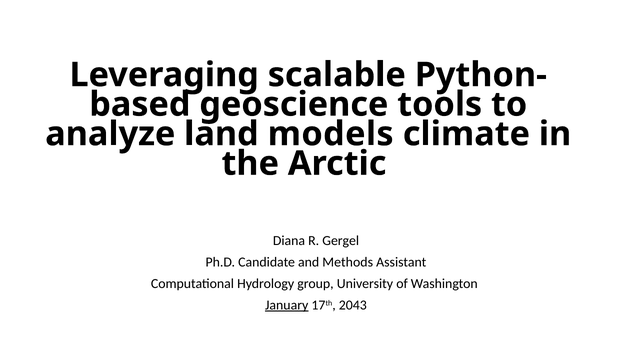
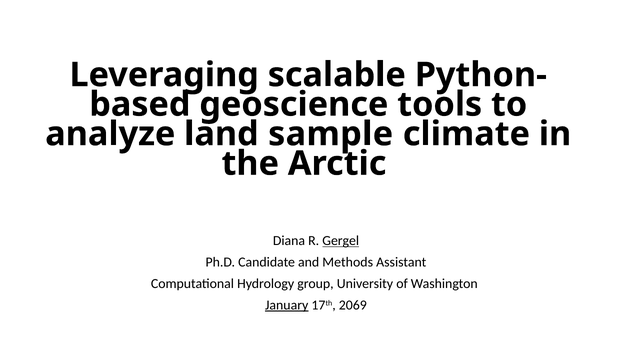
models: models -> sample (331, 134)
Gergel underline: none -> present (341, 241)
2043: 2043 -> 2069 (353, 306)
